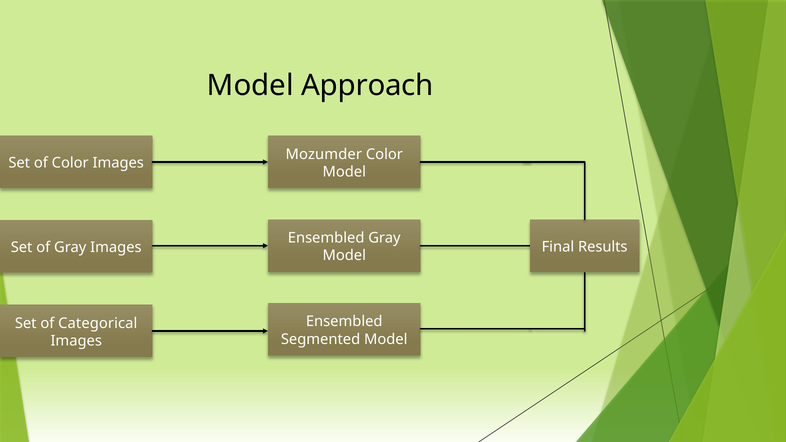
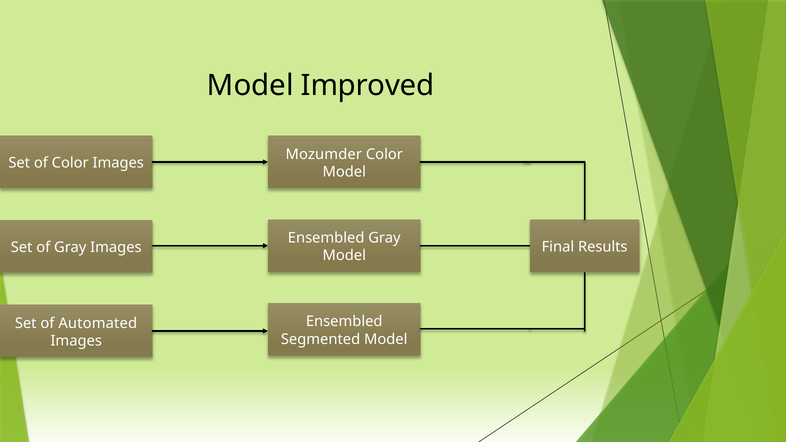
Approach: Approach -> Improved (367, 85)
Categorical: Categorical -> Automated (98, 323)
